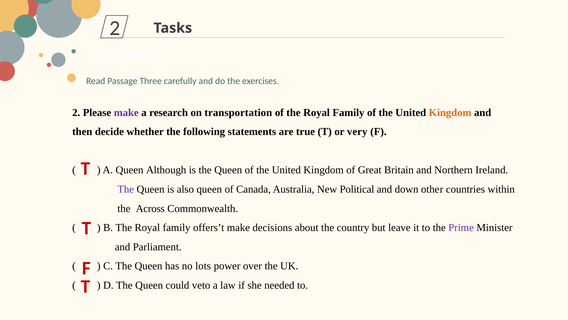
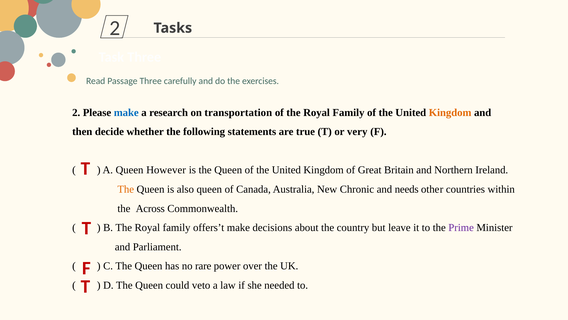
make colour: purple -> blue (126, 112)
Although: Although -> However (166, 170)
The colour: purple -> orange (126, 189)
Political: Political -> Chronic (357, 189)
down: down -> needs (407, 189)
lots: lots -> rare (203, 266)
